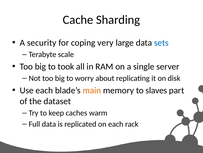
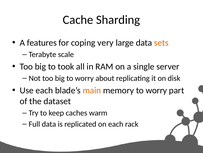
security: security -> features (42, 43)
sets colour: blue -> orange (161, 43)
memory to slaves: slaves -> worry (156, 90)
